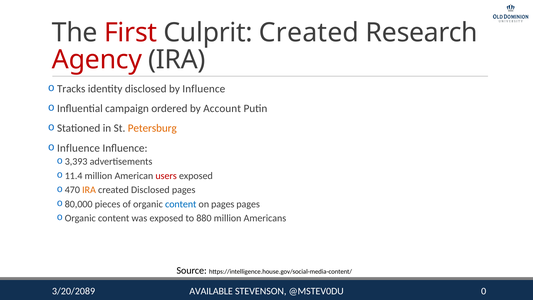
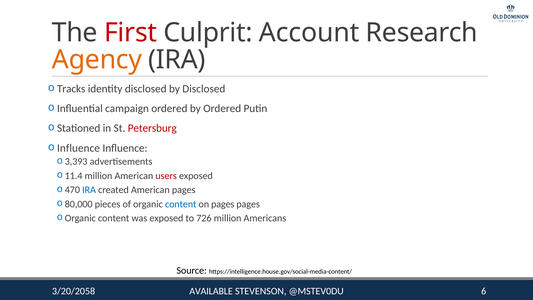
Culprit Created: Created -> Account (309, 33)
Agency colour: red -> orange (97, 60)
by Influence: Influence -> Disclosed (204, 89)
by Account: Account -> Ordered (222, 108)
Petersburg colour: orange -> red (152, 128)
IRA colour: orange -> blue (89, 190)
created Disclosed: Disclosed -> American (150, 190)
880: 880 -> 726 (204, 218)
0: 0 -> 6 (484, 291)
3/20/2089: 3/20/2089 -> 3/20/2058 (74, 291)
